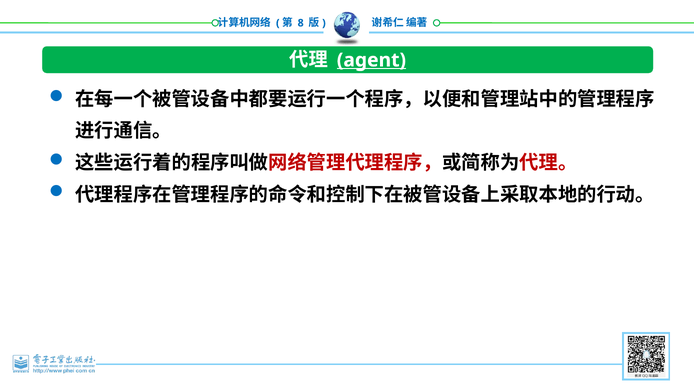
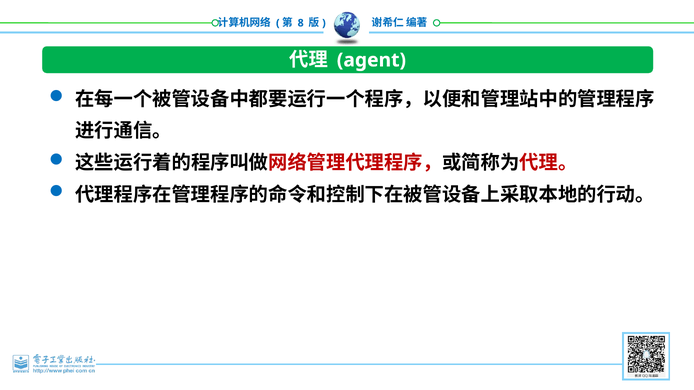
agent underline: present -> none (371, 60)
